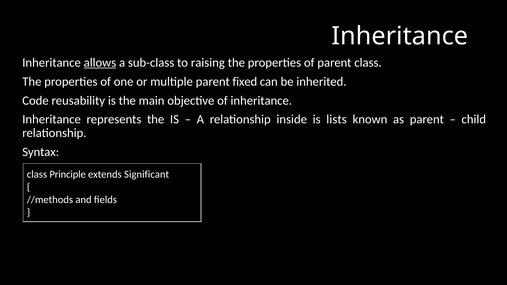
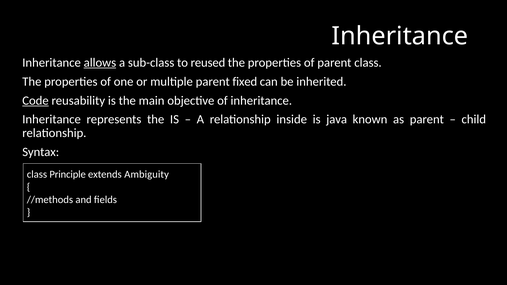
raising: raising -> reused (208, 63)
Code underline: none -> present (35, 101)
lists: lists -> java (337, 120)
Significant: Significant -> Ambiguity (147, 174)
